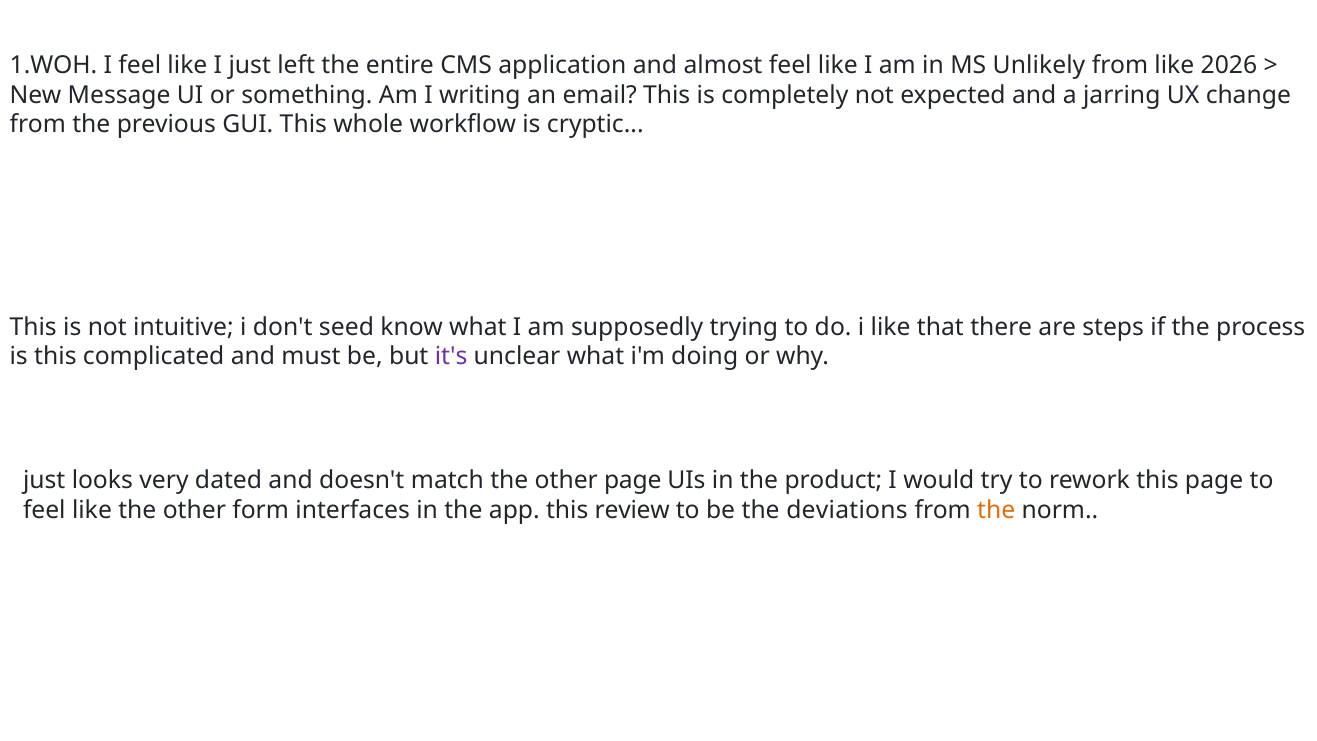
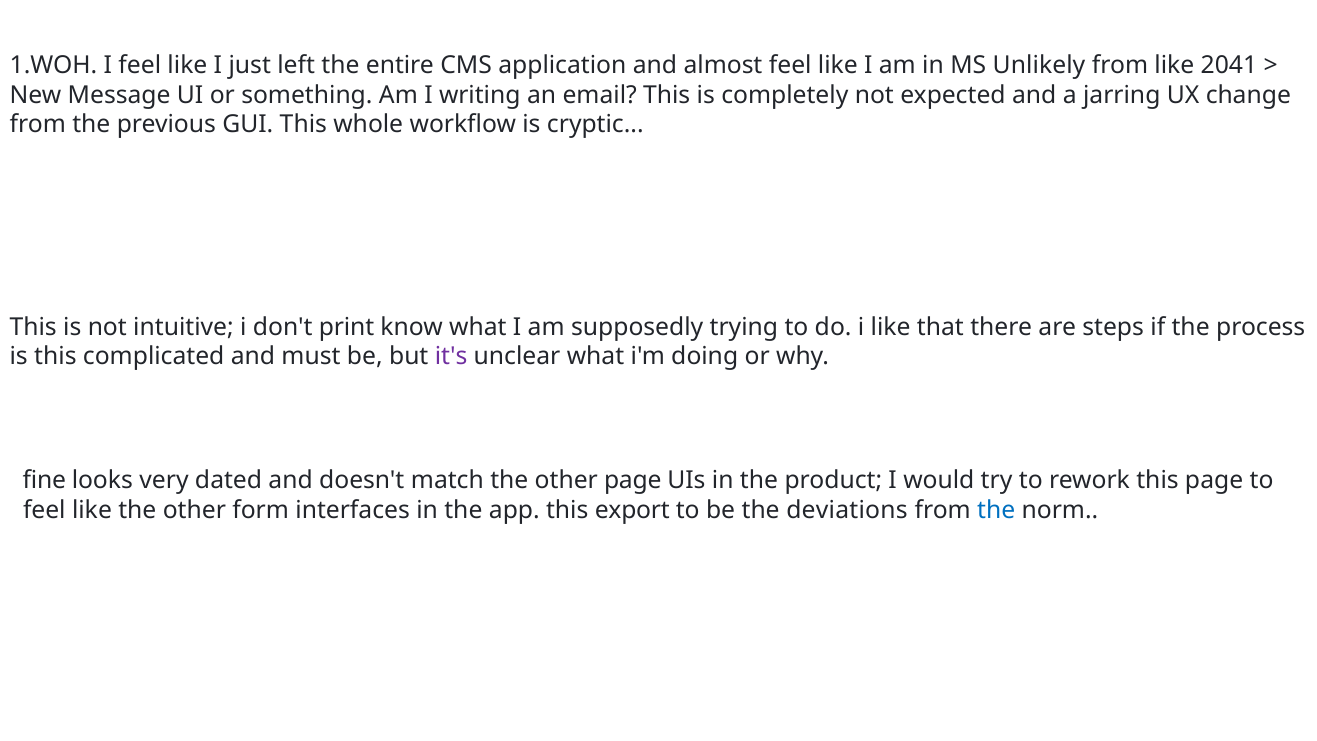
2026: 2026 -> 2041 (1229, 66)
seed: seed -> print (347, 327)
just: just -> fine (44, 480)
review: review -> export (632, 510)
the colour: orange -> blue (996, 510)
